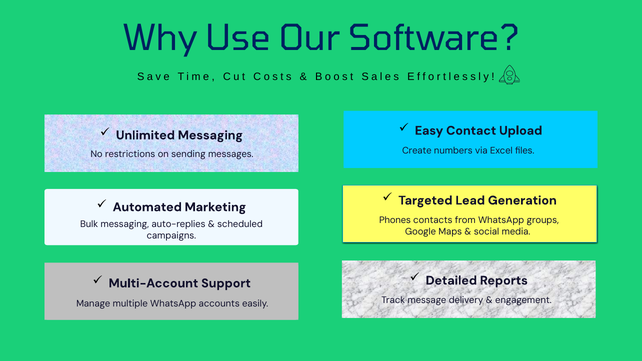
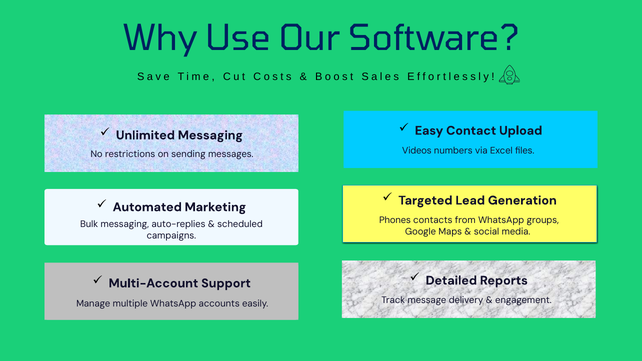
Create: Create -> Videos (417, 150)
